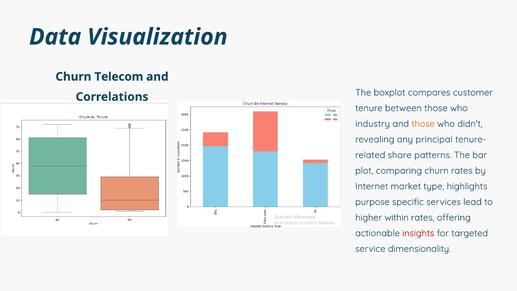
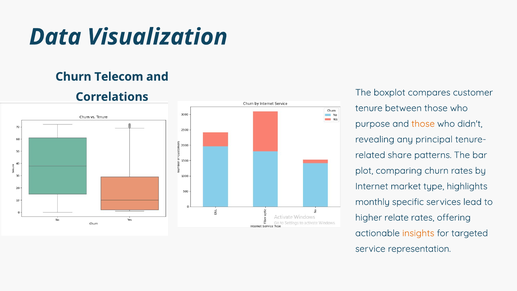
industry: industry -> purpose (373, 124)
purpose: purpose -> monthly (372, 202)
within: within -> relate (397, 217)
insights colour: red -> orange (418, 233)
dimensionality: dimensionality -> representation (419, 249)
